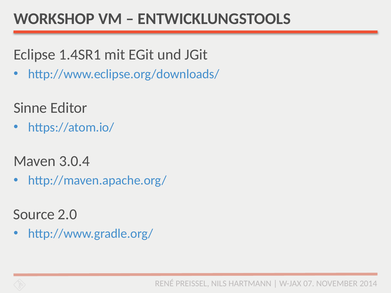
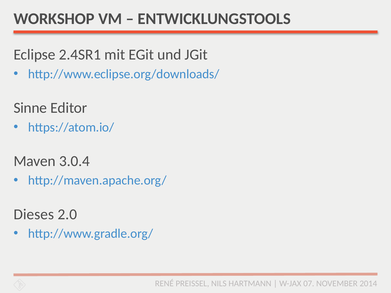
1.4SR1: 1.4SR1 -> 2.4SR1 (80, 55)
Source: Source -> Dieses (34, 214)
